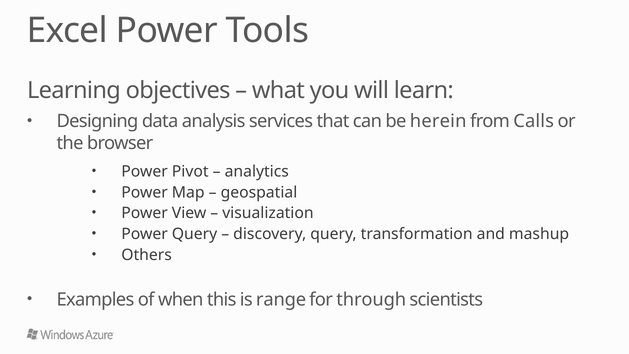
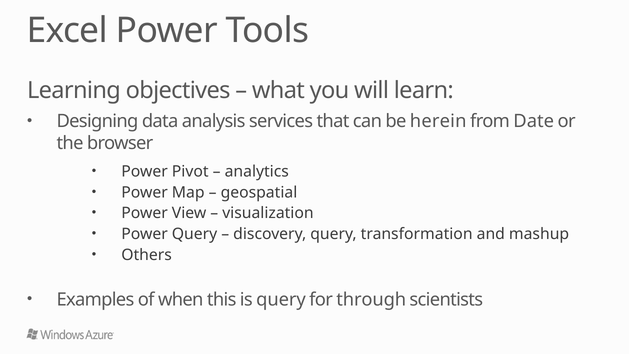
Calls: Calls -> Date (534, 121)
is range: range -> query (281, 299)
